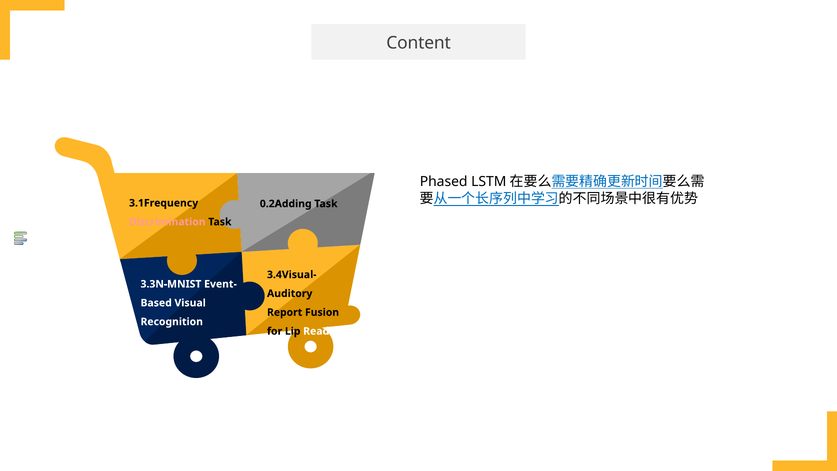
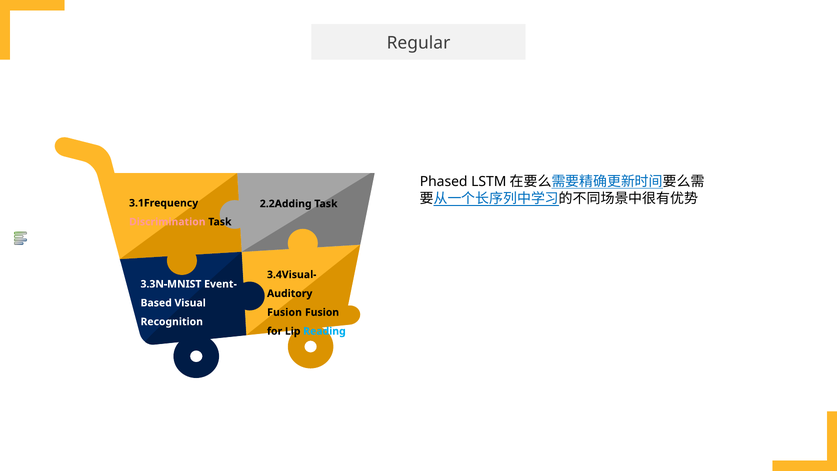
Content: Content -> Regular (418, 43)
0.2Adding: 0.2Adding -> 2.2Adding (286, 204)
Report: Report -> Fusion (285, 312)
Reading colour: white -> light blue (324, 331)
